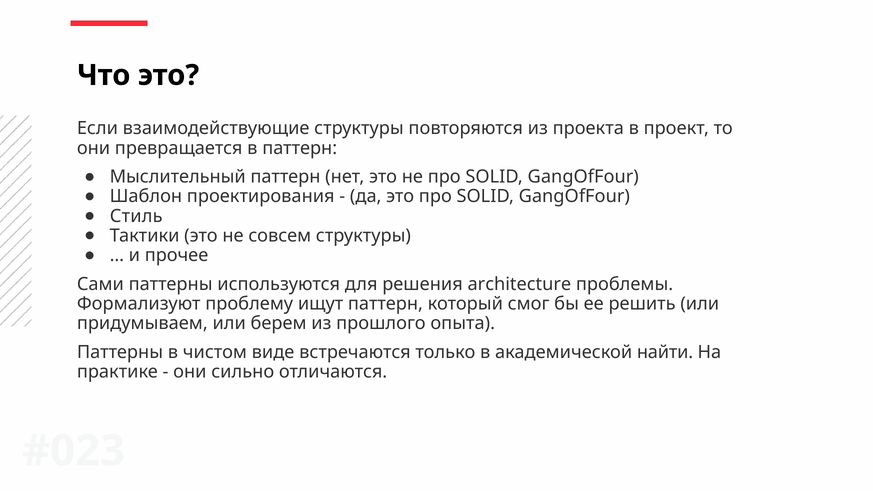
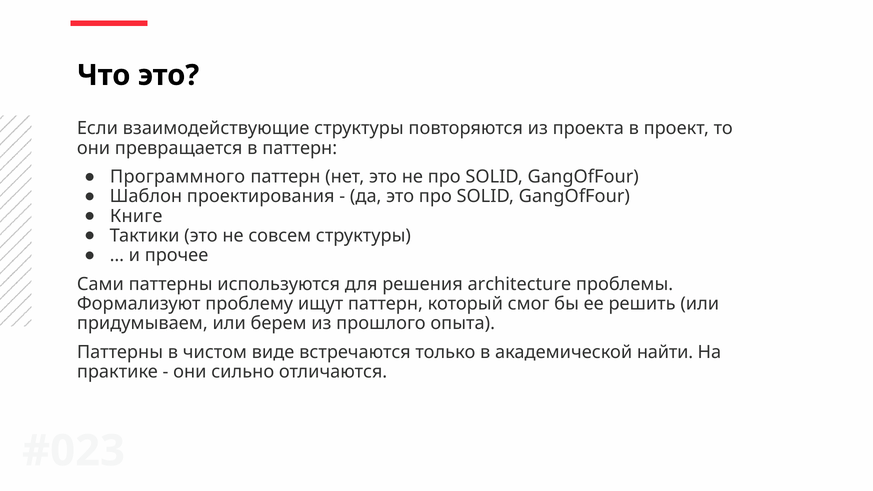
Мыслительный: Мыслительный -> Программного (178, 177)
Стиль: Стиль -> Книге (136, 216)
